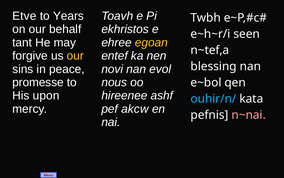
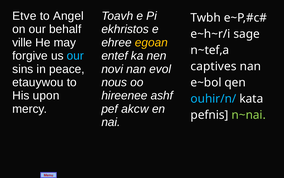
Years: Years -> Angel (68, 16)
seen: seen -> sage (247, 34)
tant: tant -> ville (22, 42)
our colour: yellow -> light blue (75, 56)
blessing: blessing -> captives (214, 66)
promesse: promesse -> etauywou (38, 82)
n~nai colour: pink -> light green (249, 115)
